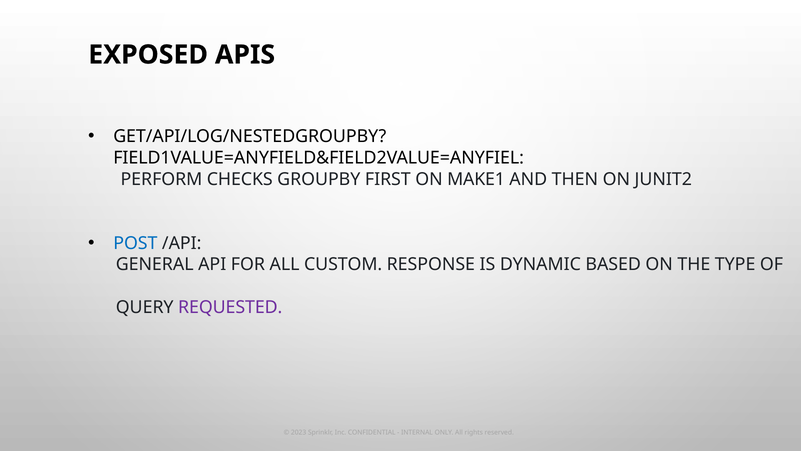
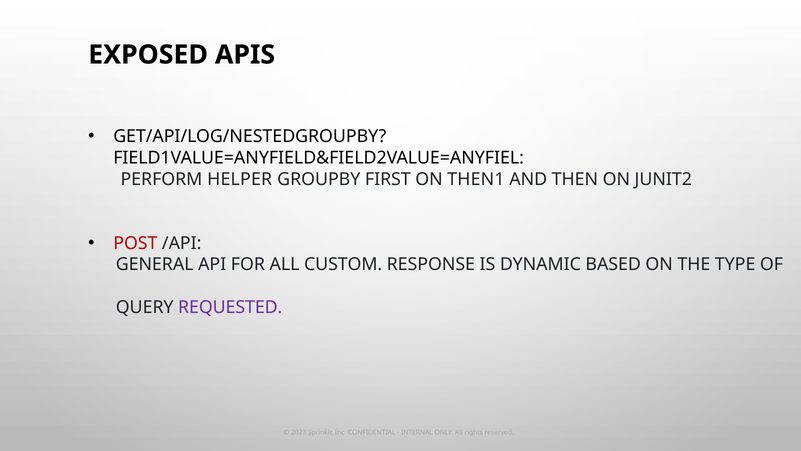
CHECKS: CHECKS -> HELPER (240, 179)
MAKE1: MAKE1 -> THEN1 (476, 179)
POST colour: blue -> red (135, 243)
